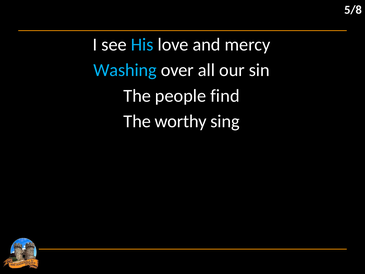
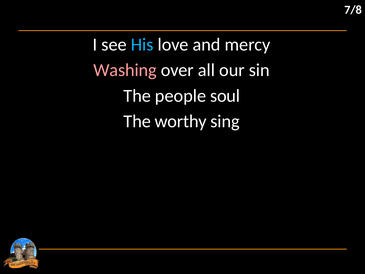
5/8: 5/8 -> 7/8 (353, 10)
Washing colour: light blue -> pink (125, 70)
find: find -> soul (225, 96)
